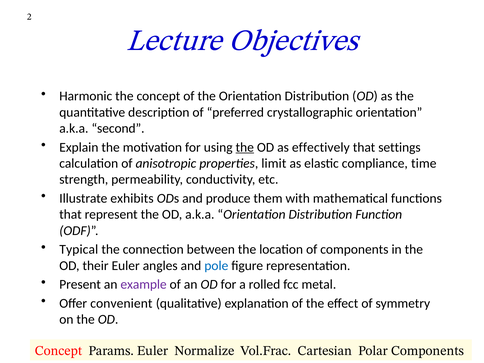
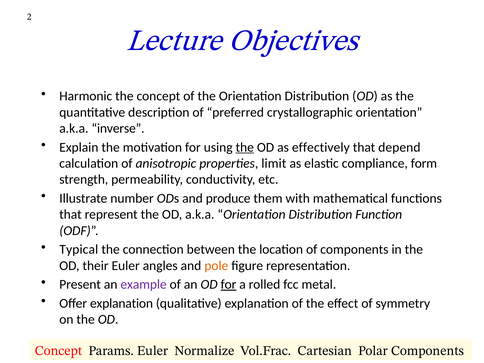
second: second -> inverse (118, 128)
settings: settings -> depend (399, 147)
time: time -> form (424, 163)
exhibits: exhibits -> number (132, 198)
pole colour: blue -> orange (216, 266)
for underline: none -> present (228, 284)
Offer convenient: convenient -> explanation (122, 303)
